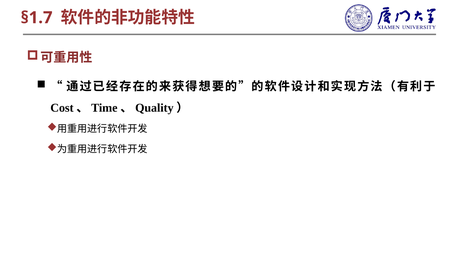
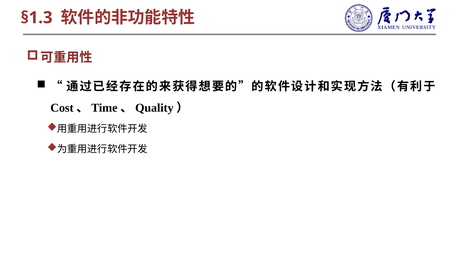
§1.7: §1.7 -> §1.3 (37, 18)
